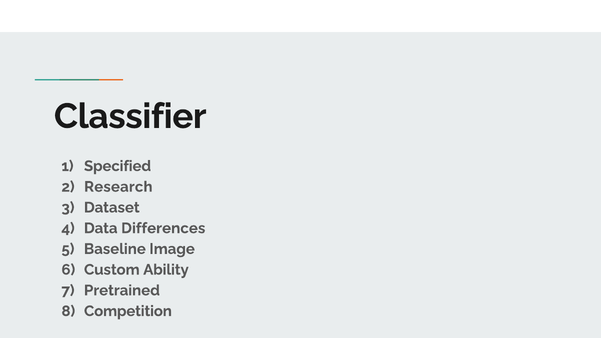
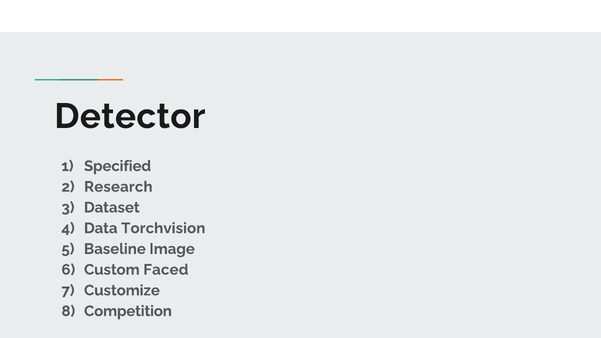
Classifier: Classifier -> Detector (130, 116)
Differences: Differences -> Torchvision (163, 228)
Ability: Ability -> Faced (166, 270)
Pretrained: Pretrained -> Customize (122, 290)
